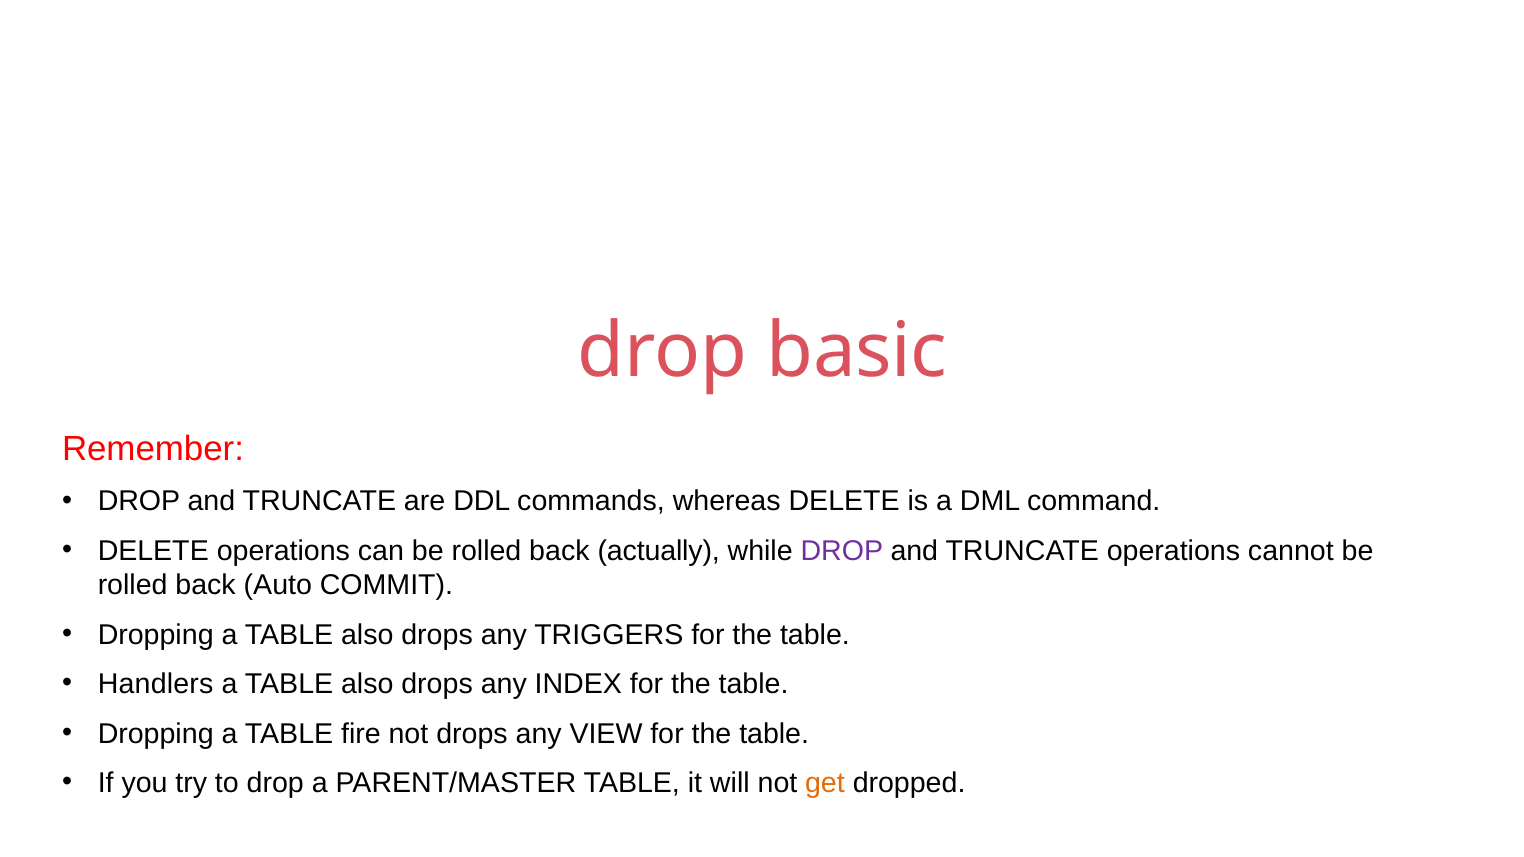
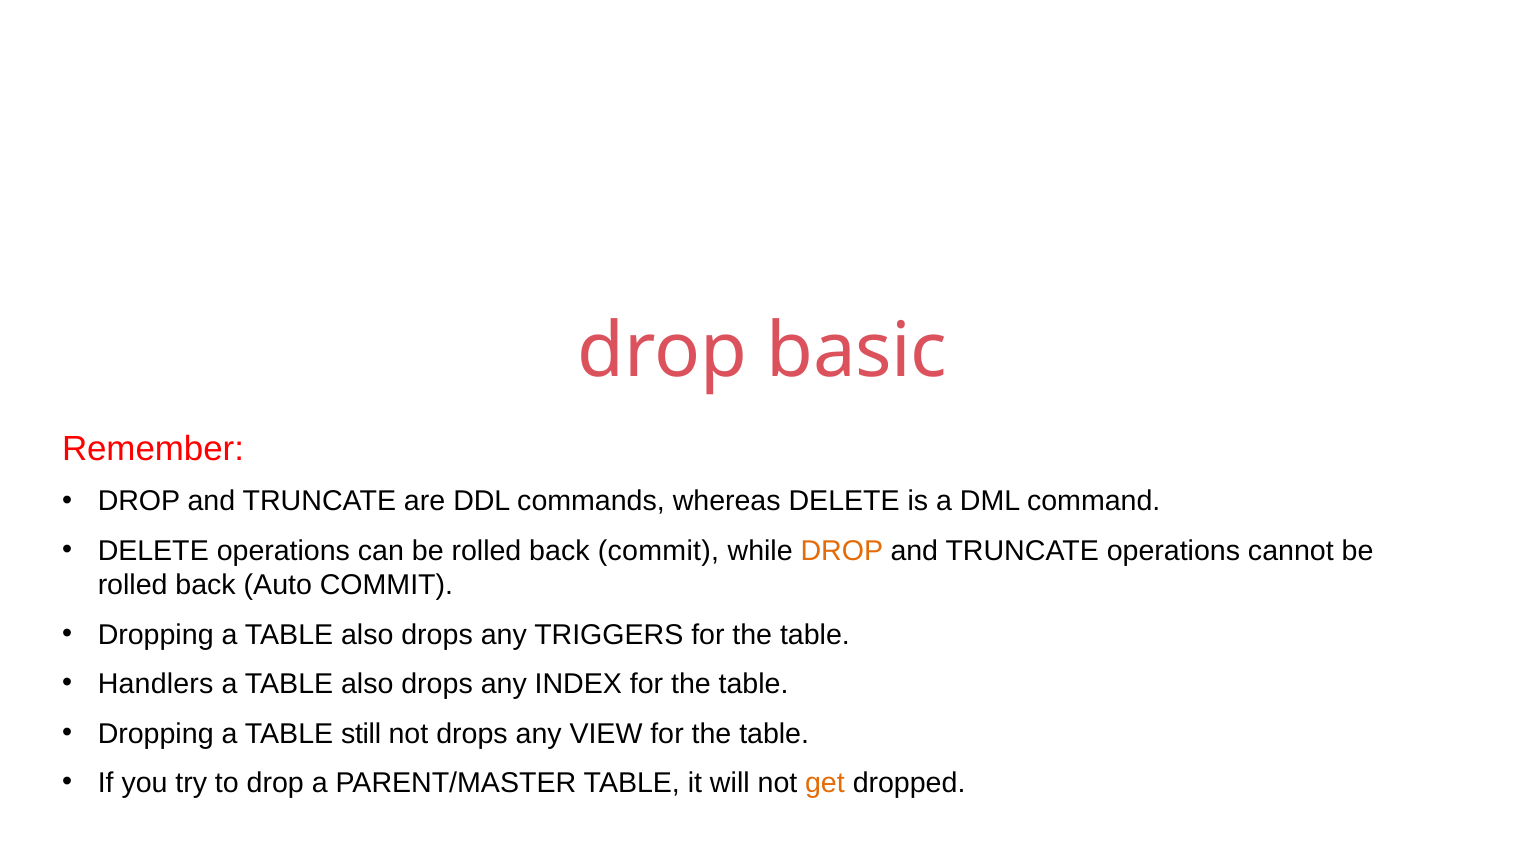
back actually: actually -> commit (658, 551)
DROP colour: purple -> orange (842, 551)
fire: fire -> still (361, 734)
